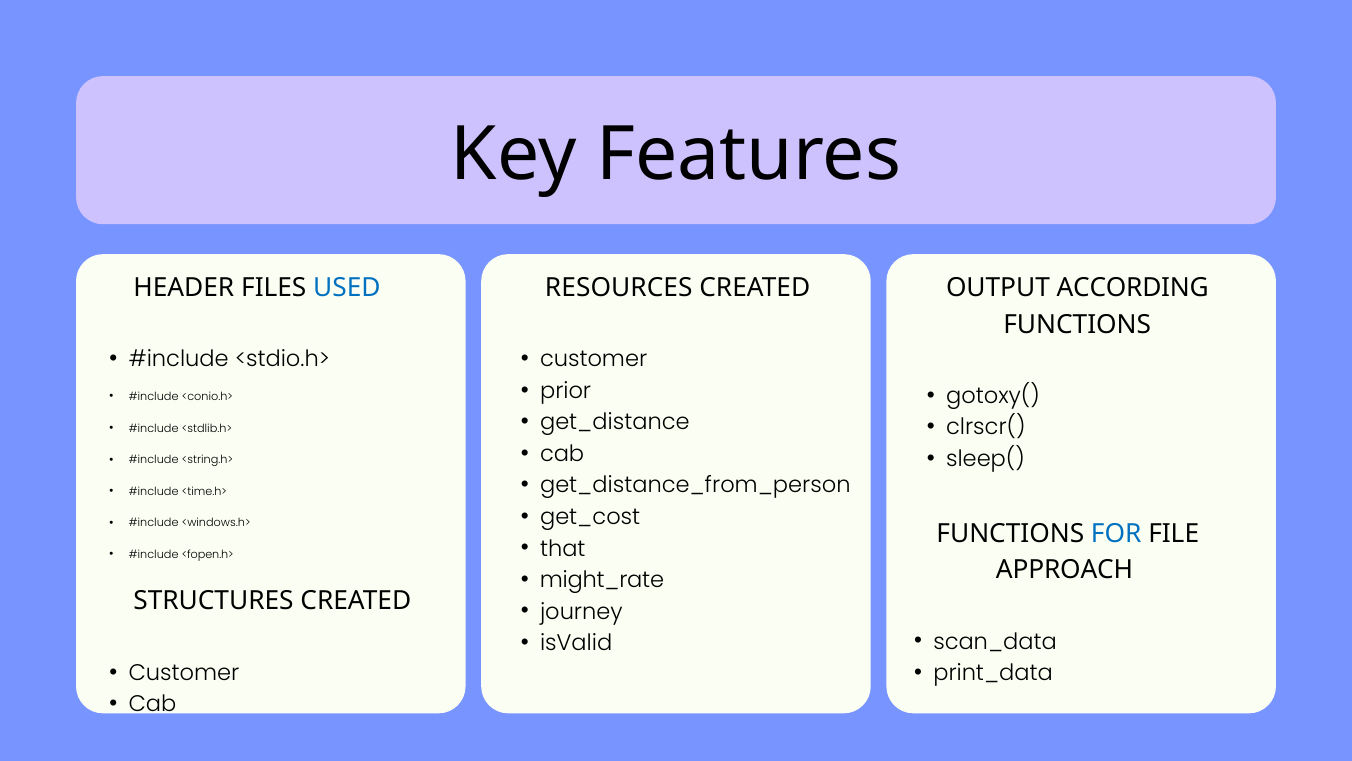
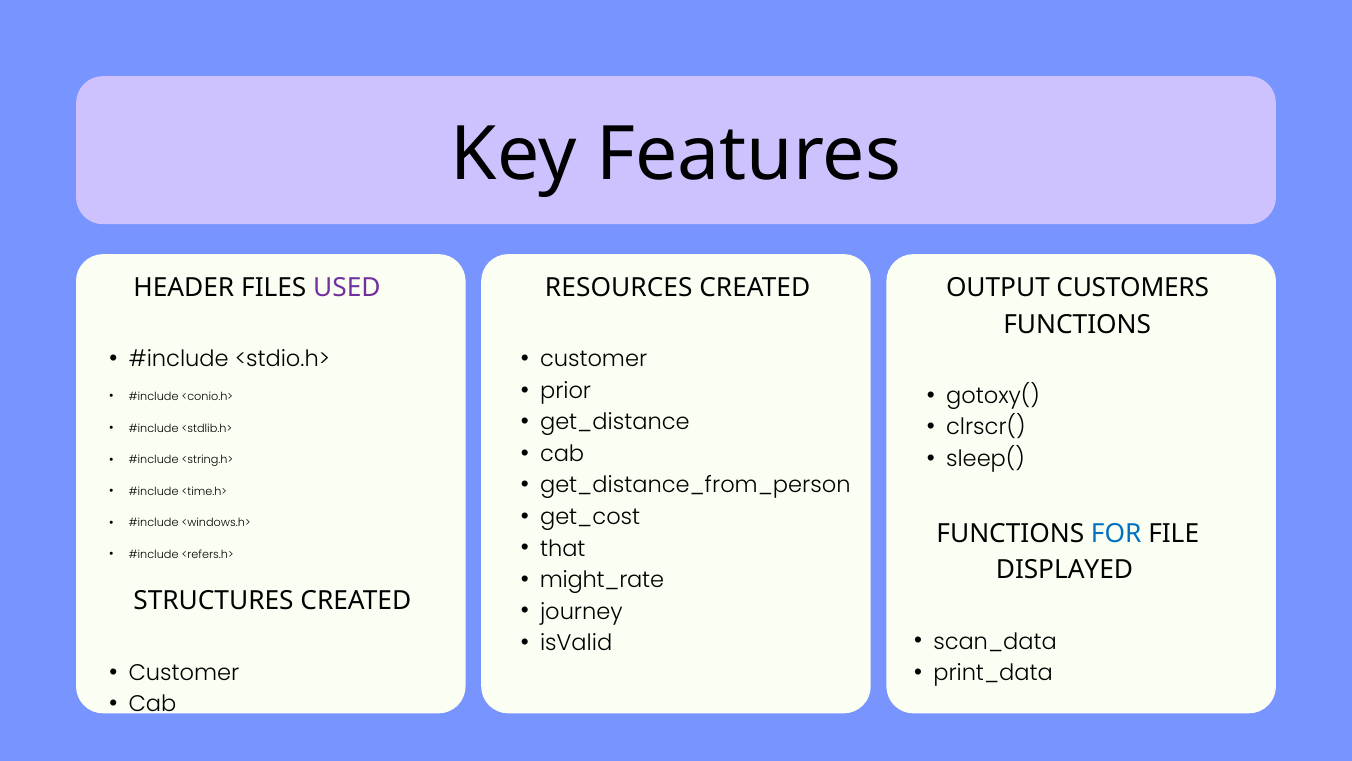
ACCORDING: ACCORDING -> CUSTOMERS (1133, 287)
USED colour: blue -> purple (347, 287)
<fopen.h>: <fopen.h> -> <refers.h> (208, 554)
APPROACH: APPROACH -> DISPLAYED (1064, 570)
